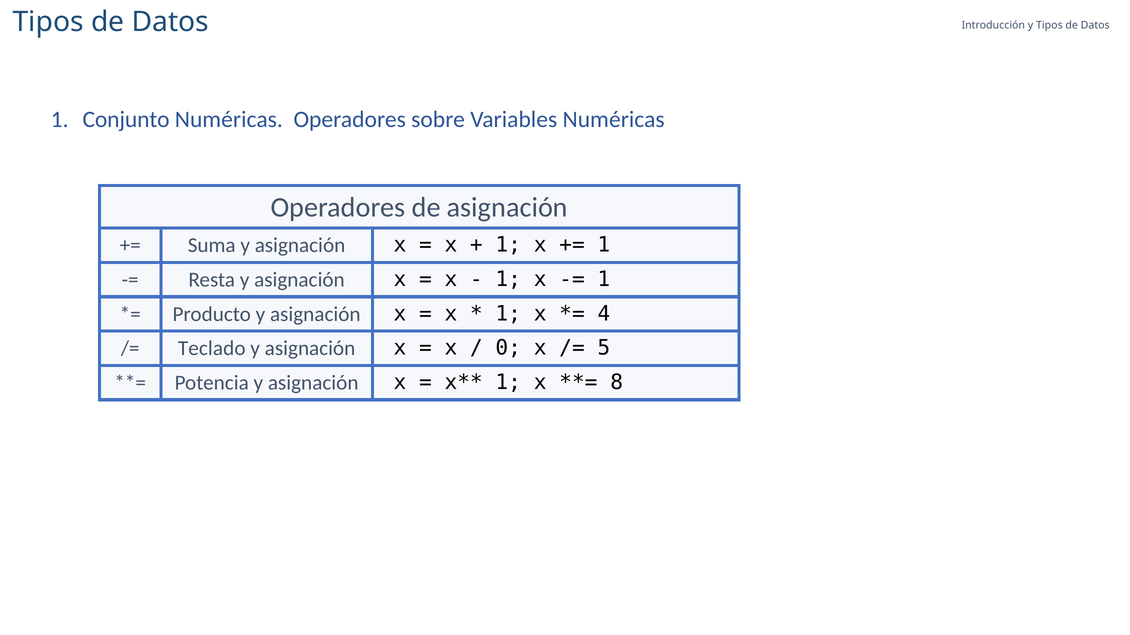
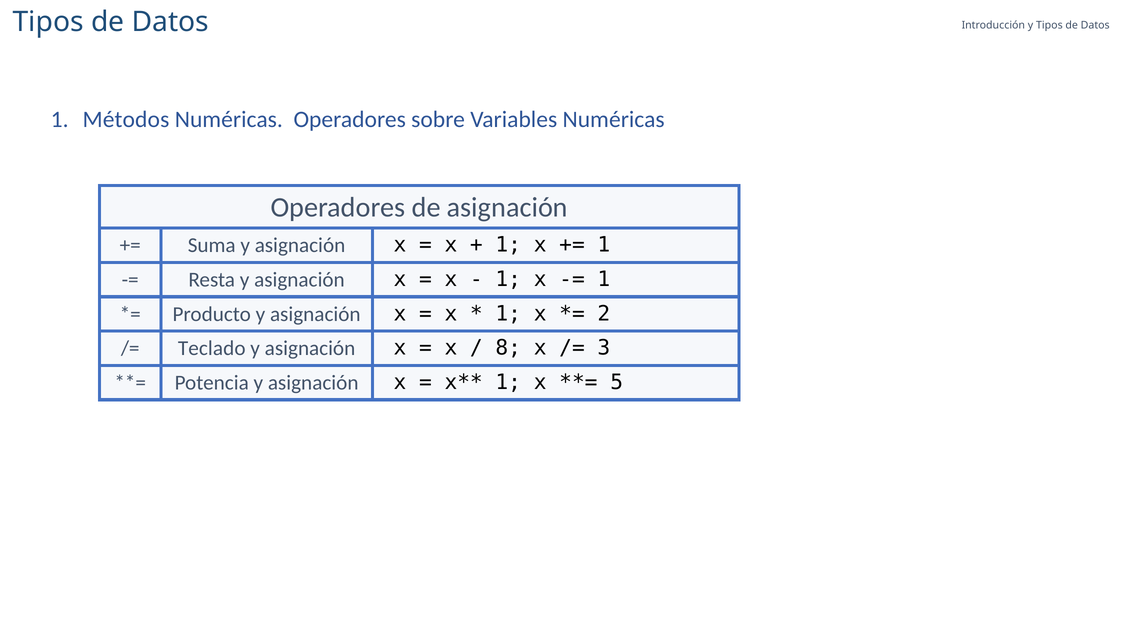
Conjunto: Conjunto -> Métodos (126, 120)
4: 4 -> 2 (604, 314)
0: 0 -> 8 (508, 348)
5: 5 -> 3 (604, 348)
8: 8 -> 5 (617, 383)
